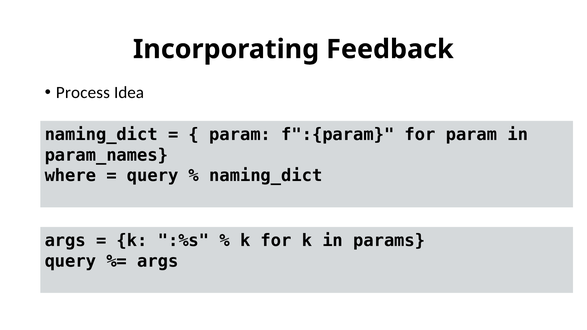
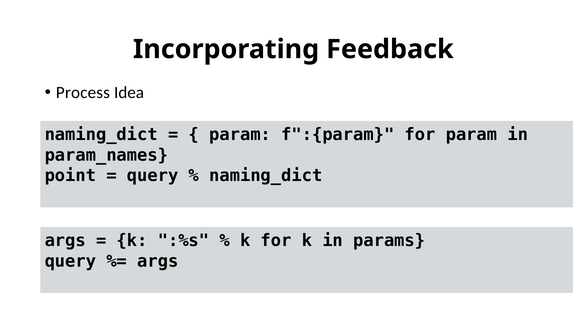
where: where -> point (70, 176)
